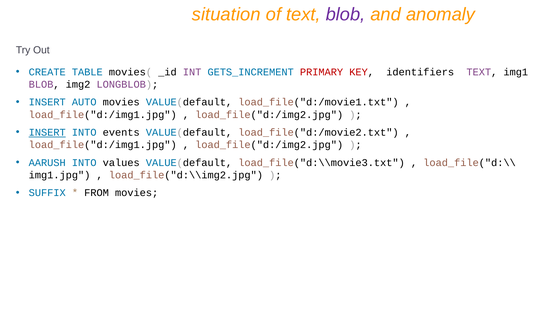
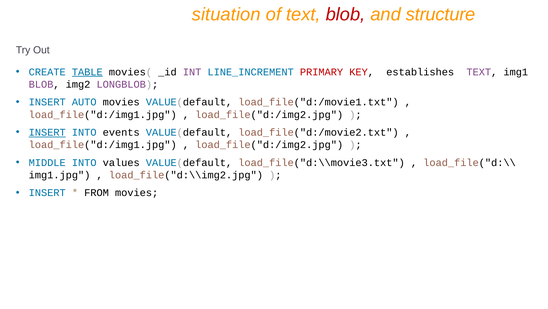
blob colour: purple -> red (346, 14)
anomaly: anomaly -> structure (441, 14)
TABLE underline: none -> present (87, 72)
GETS_INCREMENT: GETS_INCREMENT -> LINE_INCREMENT (251, 72)
identifiers: identifiers -> establishes (420, 72)
AARUSH: AARUSH -> MIDDLE (47, 162)
SUFFIX: SUFFIX -> INSERT (47, 192)
